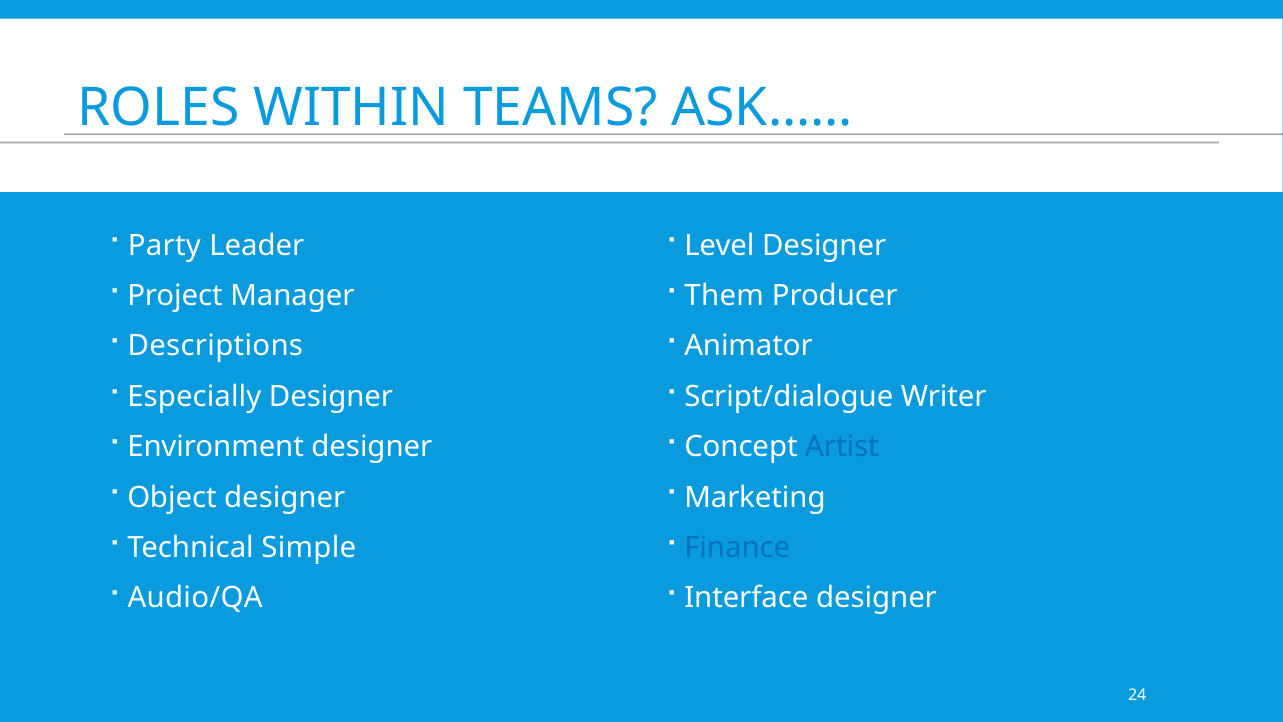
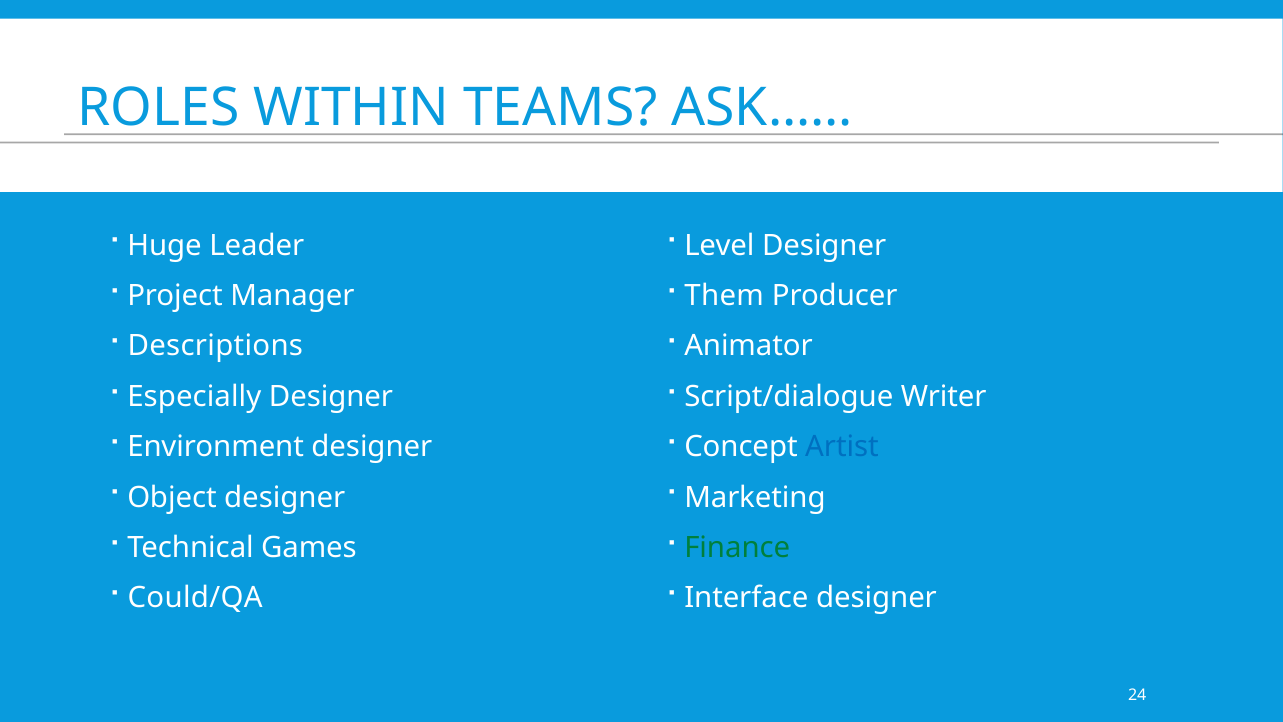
Party: Party -> Huge (165, 245)
Simple: Simple -> Games (309, 548)
Finance colour: blue -> green (737, 548)
Audio/QA: Audio/QA -> Could/QA (195, 598)
